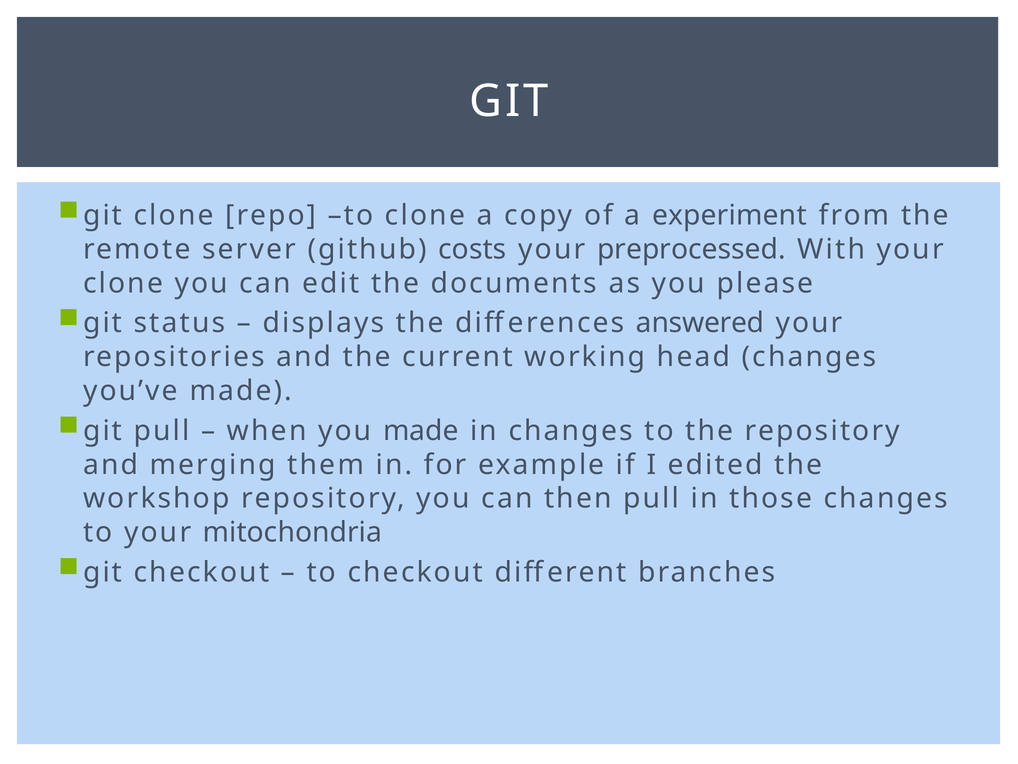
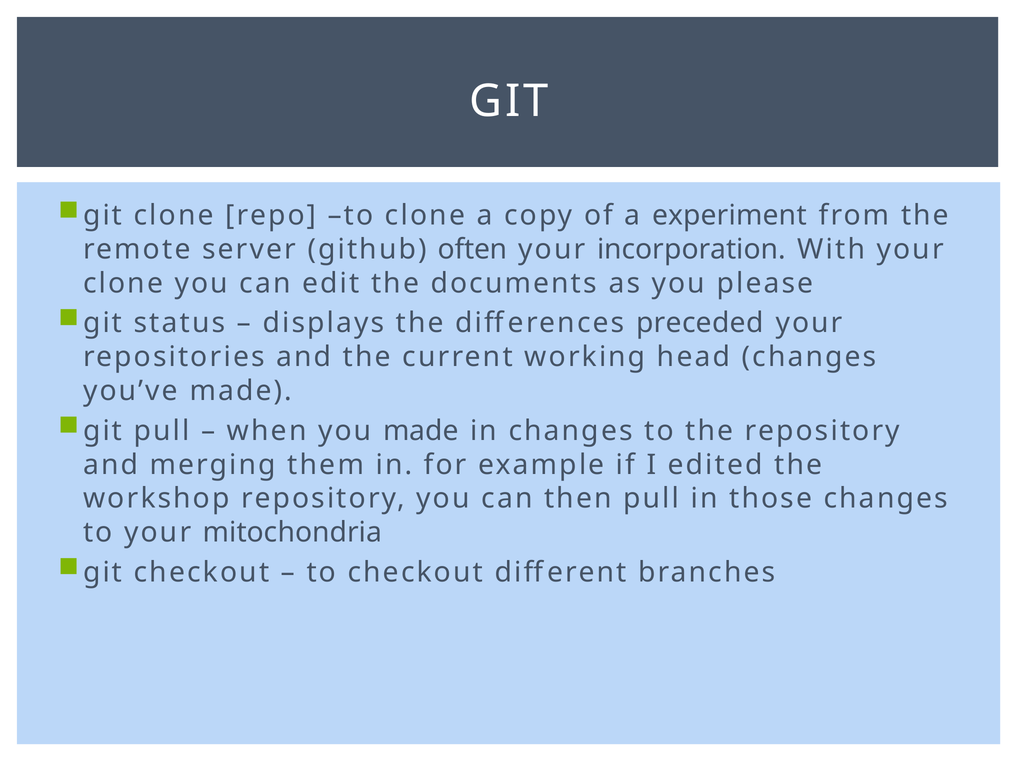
costs: costs -> often (473, 249)
preprocessed: preprocessed -> incorporation (691, 249)
answered: answered -> preceded (700, 323)
